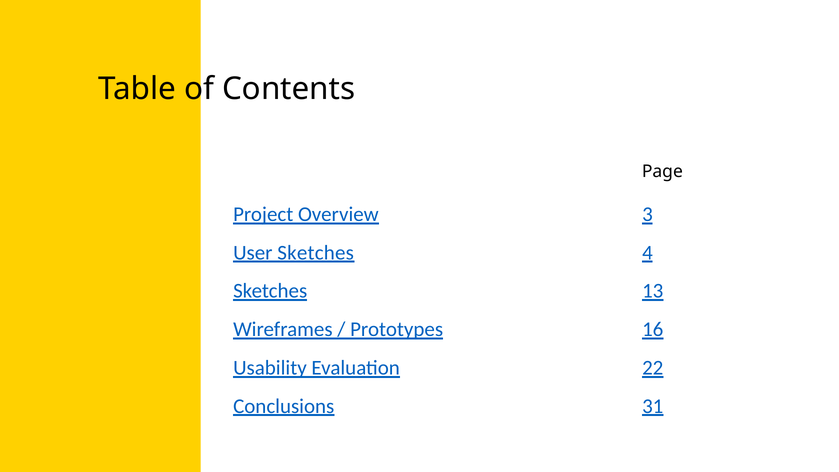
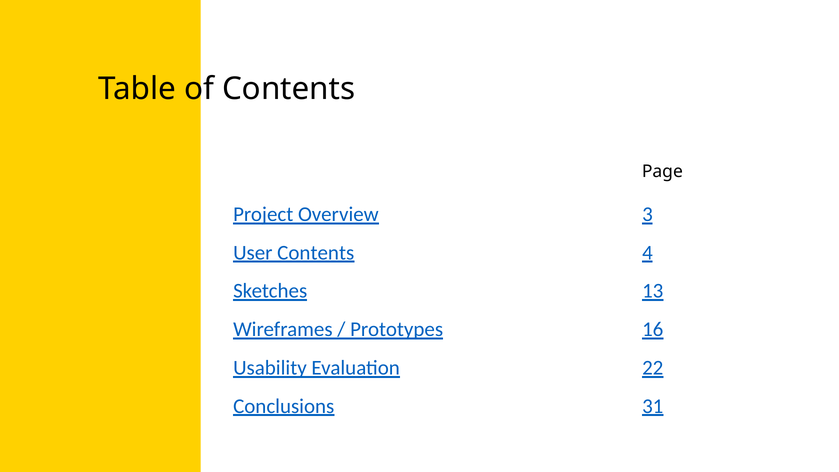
User Sketches: Sketches -> Contents (316, 253)
